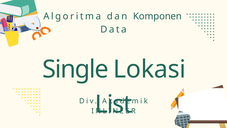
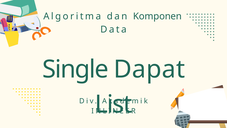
Lokasi: Lokasi -> Dapat (149, 69)
